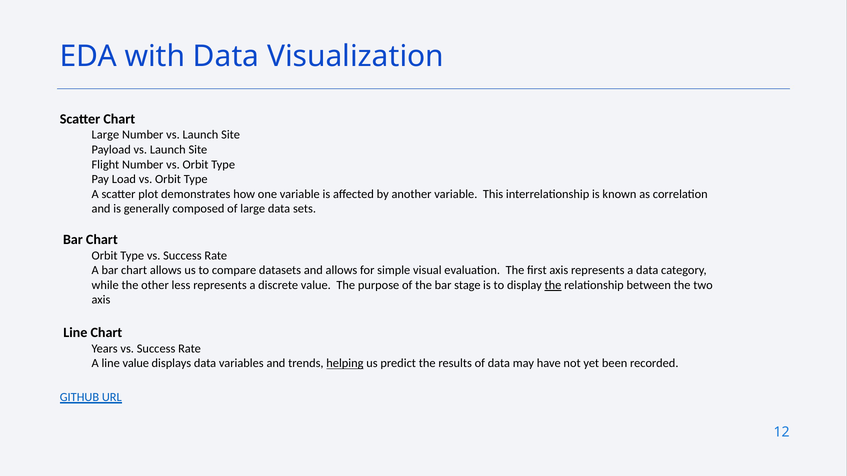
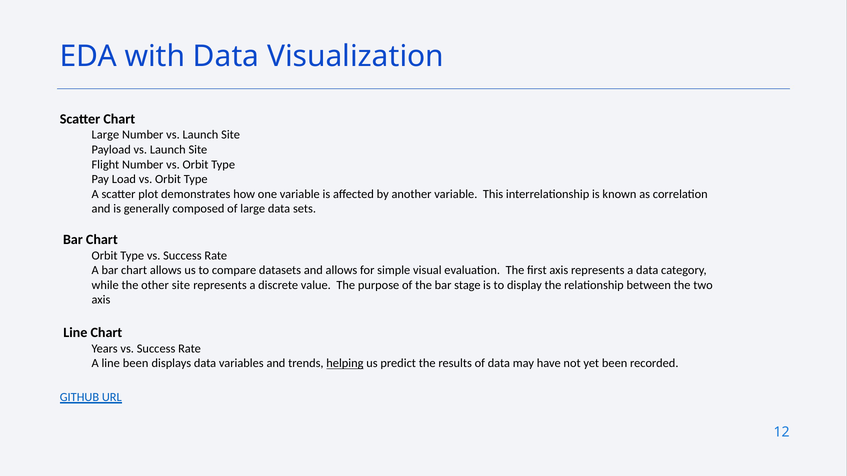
other less: less -> site (181, 285)
the underline: present -> none (553, 285)
line value: value -> been (136, 364)
